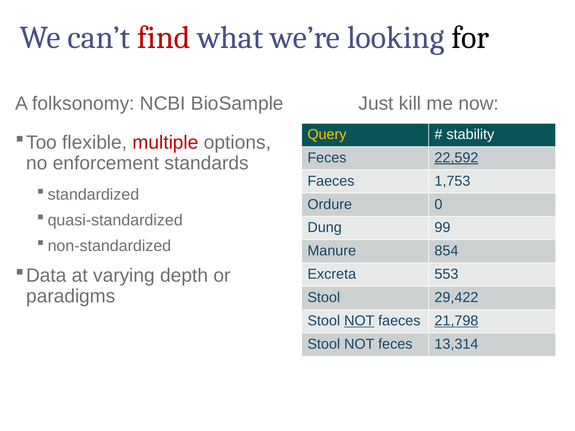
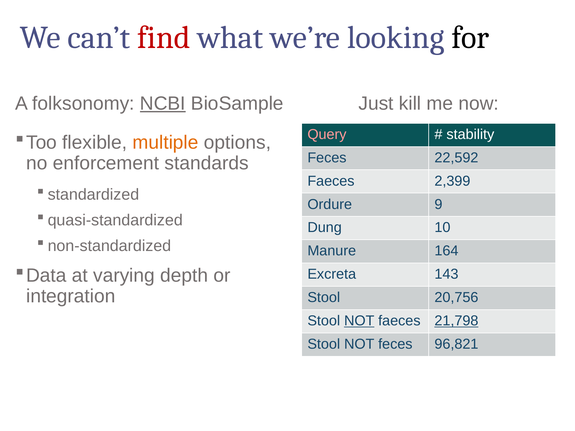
NCBI underline: none -> present (163, 104)
Query colour: yellow -> pink (327, 134)
multiple colour: red -> orange (166, 142)
22,592 underline: present -> none (456, 158)
1,753: 1,753 -> 2,399 (452, 181)
0: 0 -> 9 (438, 204)
99: 99 -> 10 (442, 228)
854: 854 -> 164 (446, 251)
553: 553 -> 143 (446, 274)
paradigms: paradigms -> integration (71, 296)
29,422: 29,422 -> 20,756 (456, 298)
13,314: 13,314 -> 96,821 (456, 344)
